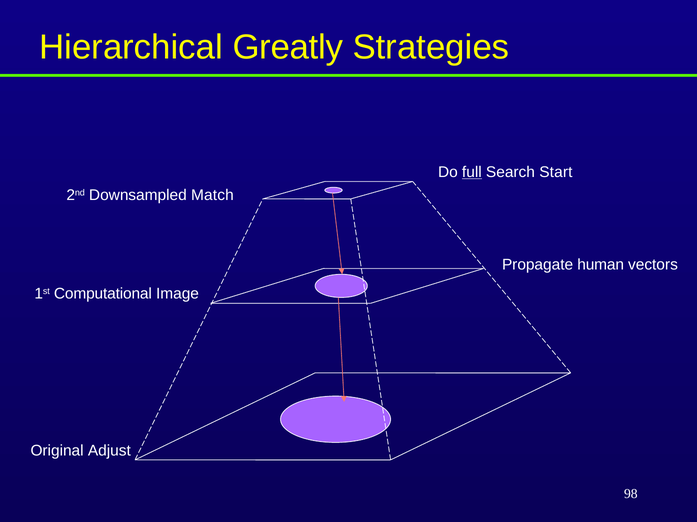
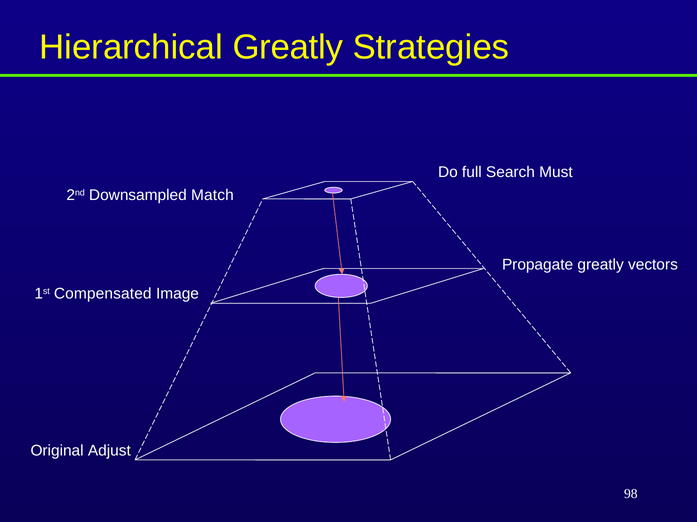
full underline: present -> none (472, 172)
Start: Start -> Must (556, 172)
Propagate human: human -> greatly (601, 265)
Computational: Computational -> Compensated (103, 294)
